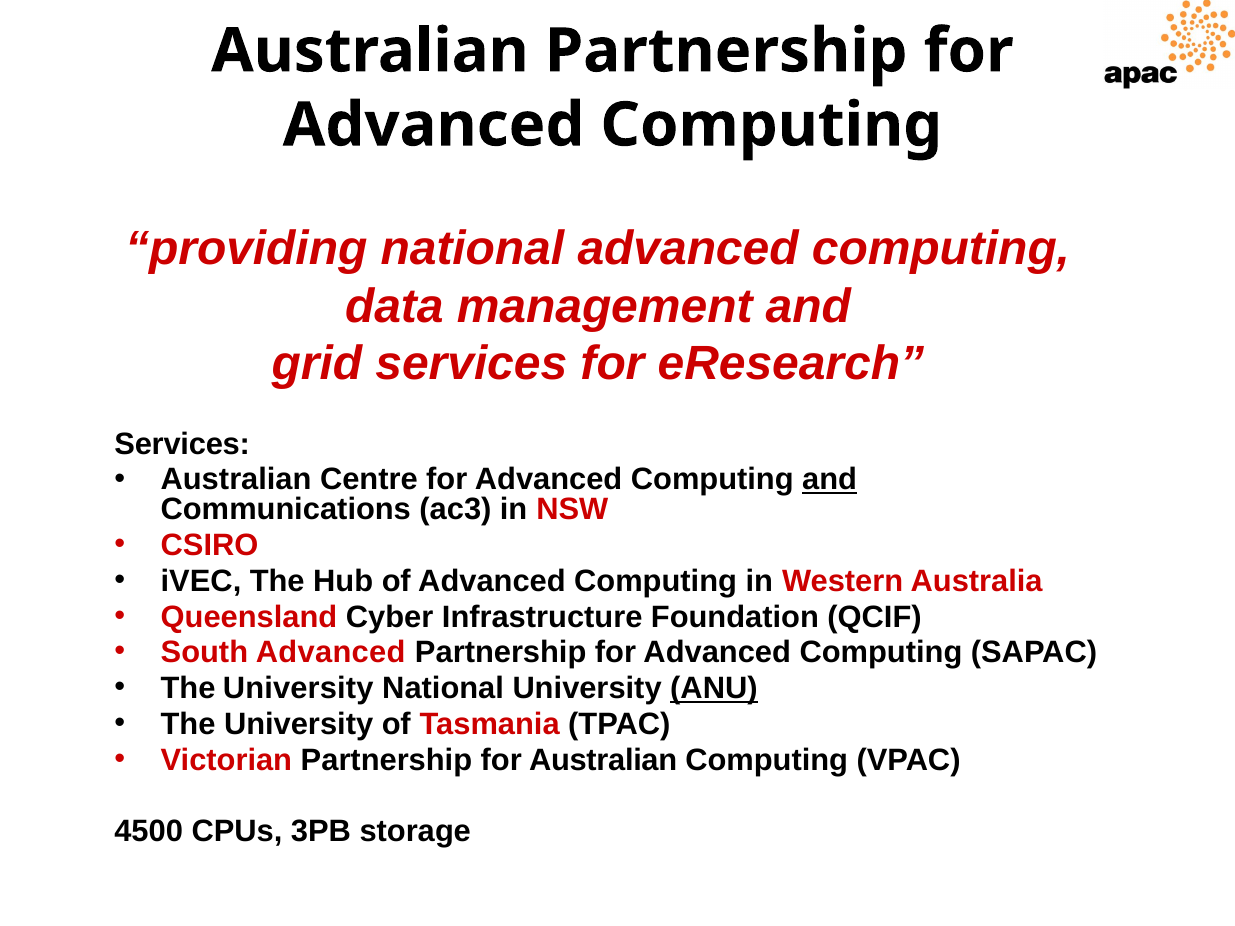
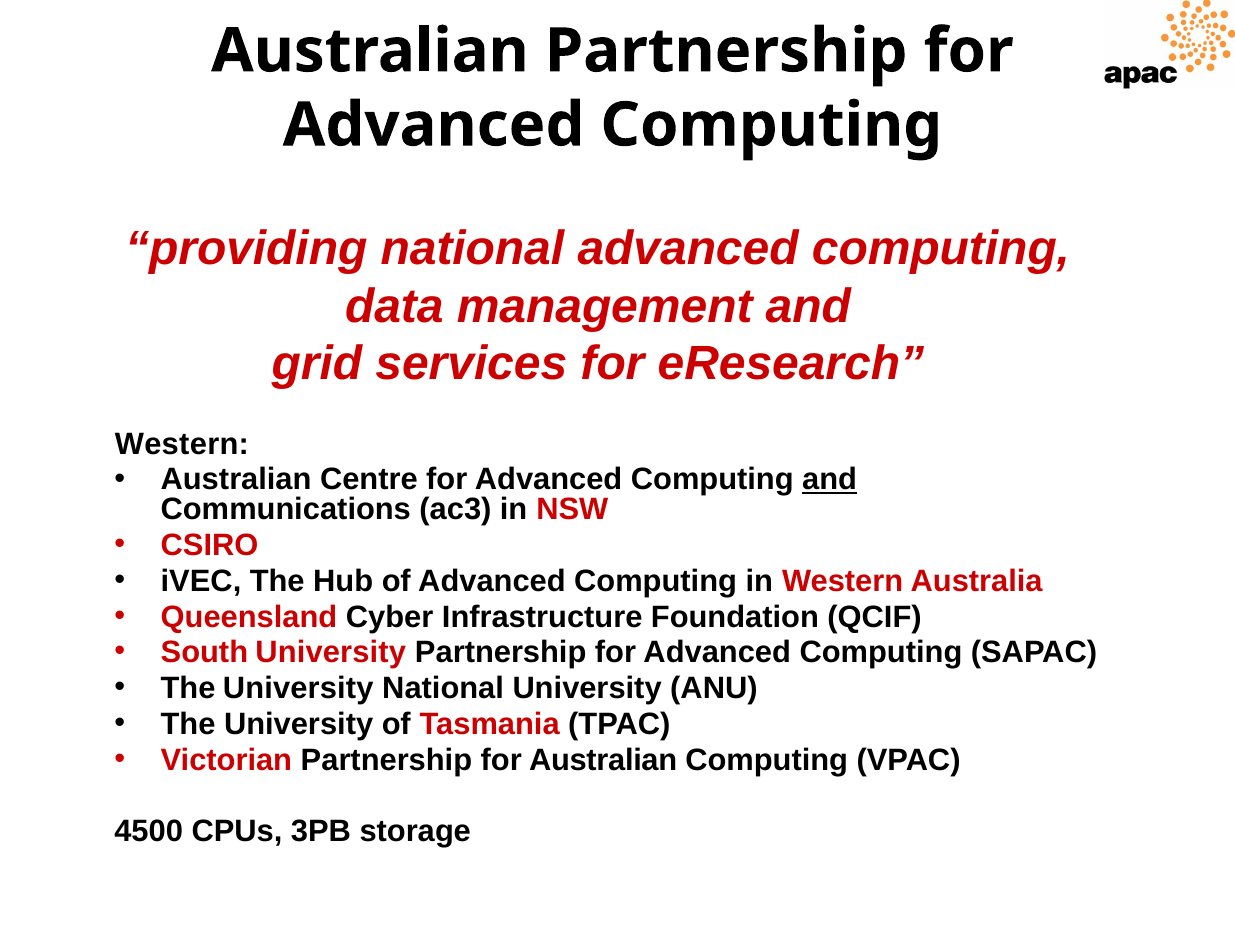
Services: Services -> Western (182, 444)
South Advanced: Advanced -> University (331, 653)
ANU underline: present -> none (714, 689)
